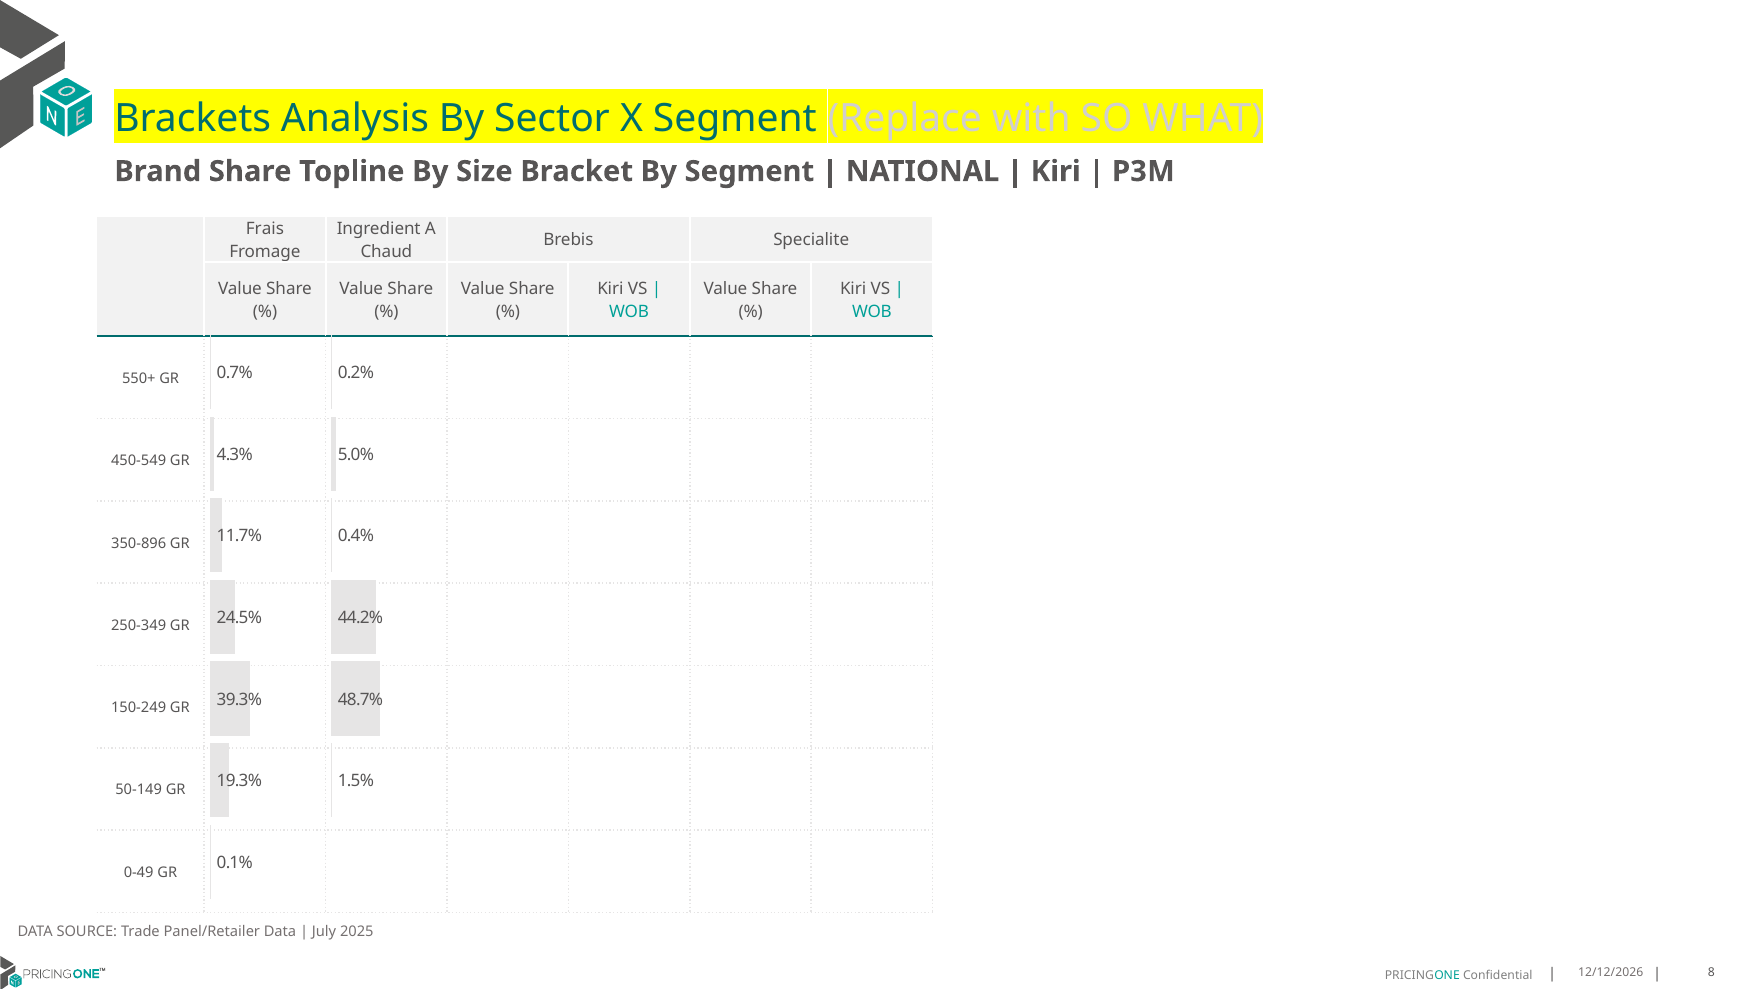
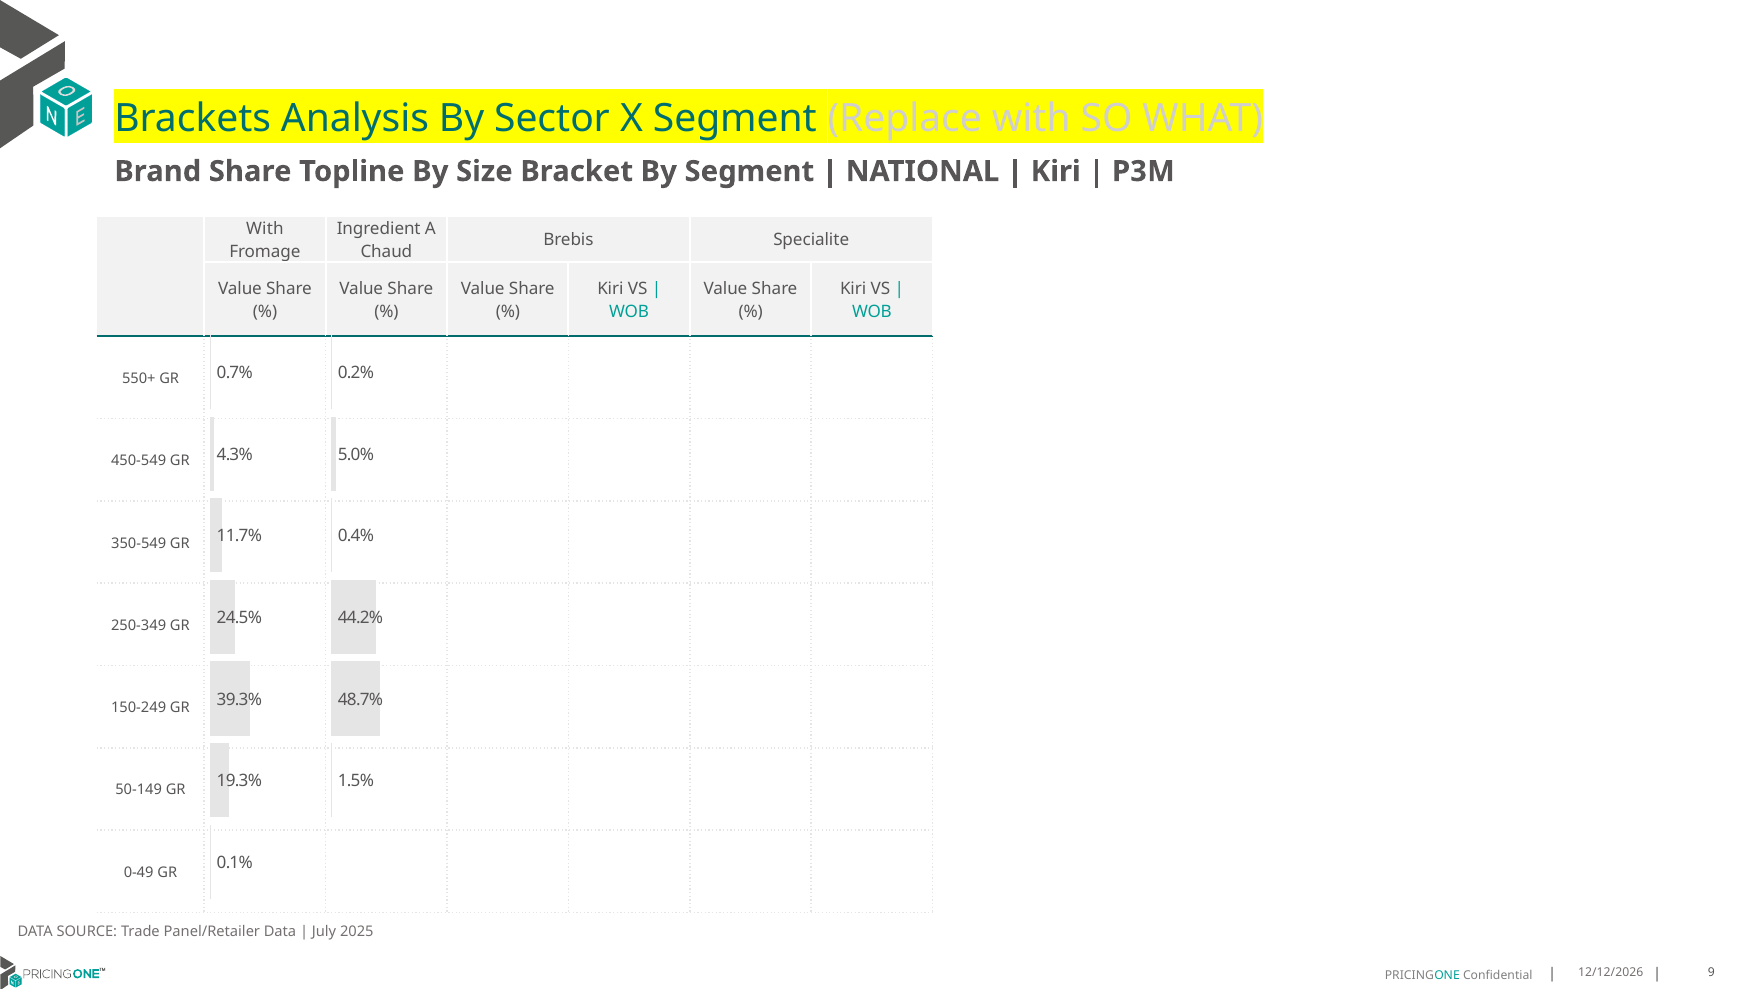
Frais: Frais -> With (265, 229)
350-896: 350-896 -> 350-549 (139, 543)
8: 8 -> 9 (1711, 972)
